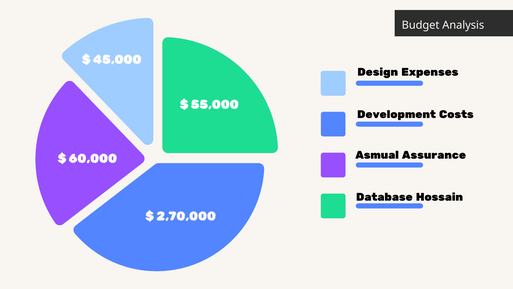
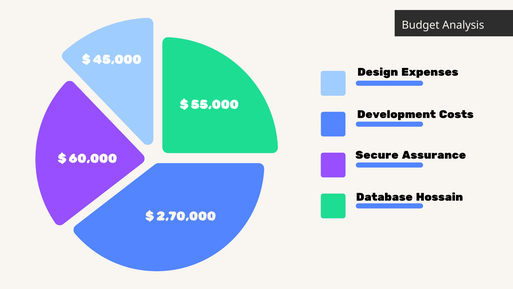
Asmual: Asmual -> Secure (377, 155)
